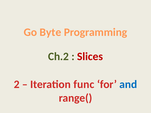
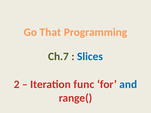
Byte: Byte -> That (50, 32)
Ch.2: Ch.2 -> Ch.7 (58, 57)
Slices colour: red -> blue (90, 57)
